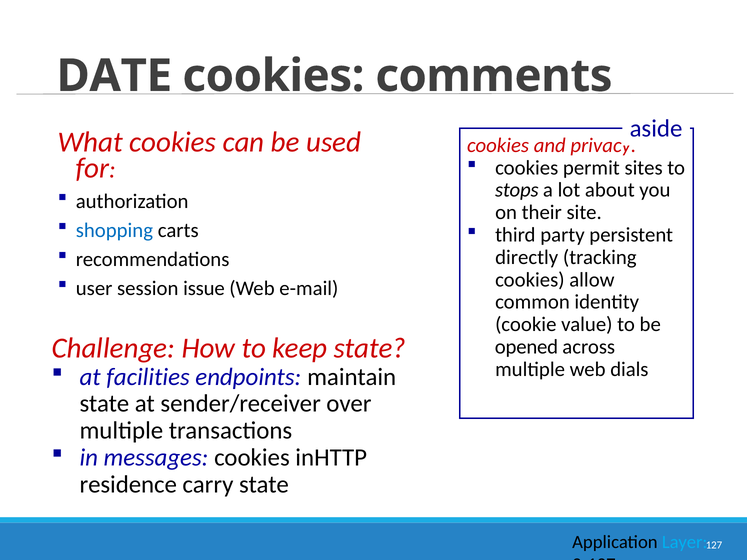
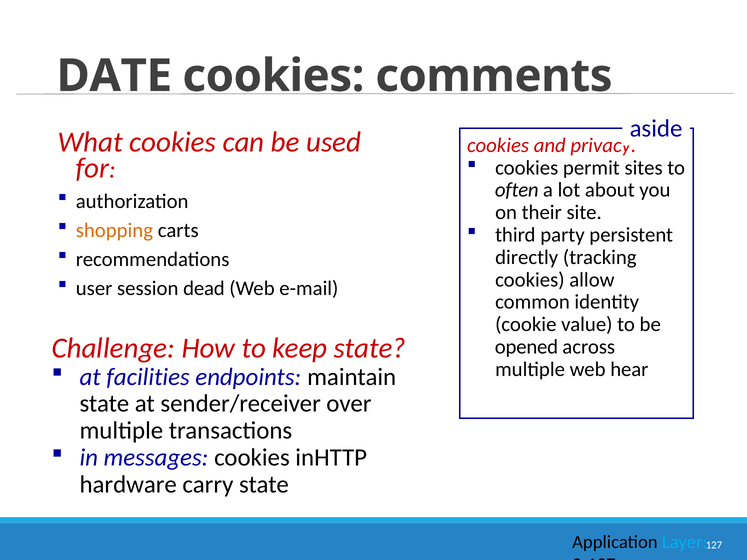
stops: stops -> often (517, 190)
shopping colour: blue -> orange (114, 231)
issue: issue -> dead (204, 289)
dials: dials -> hear (629, 369)
residence: residence -> hardware (128, 485)
